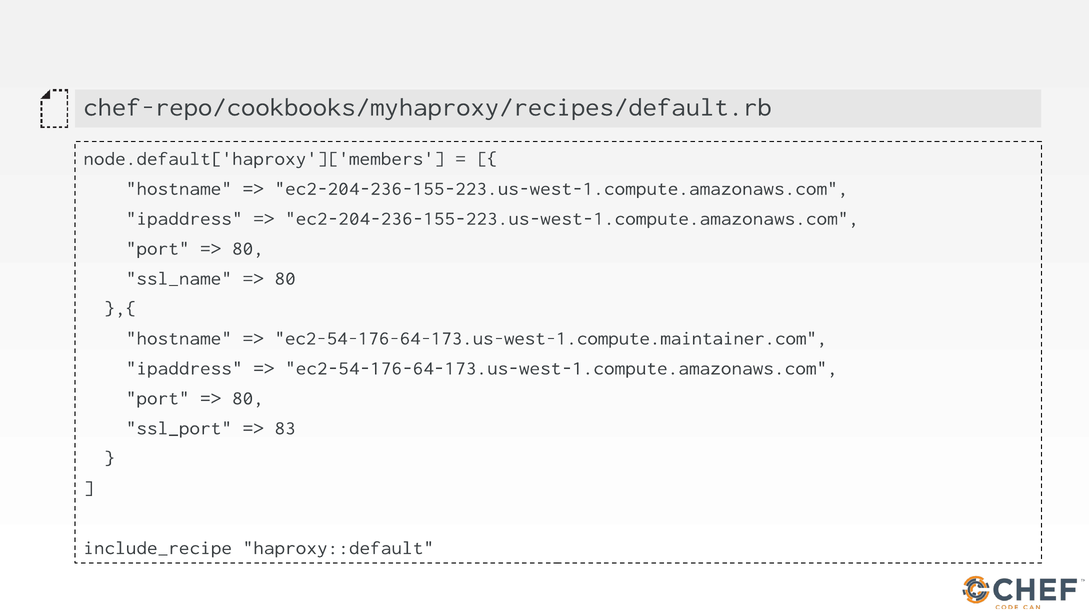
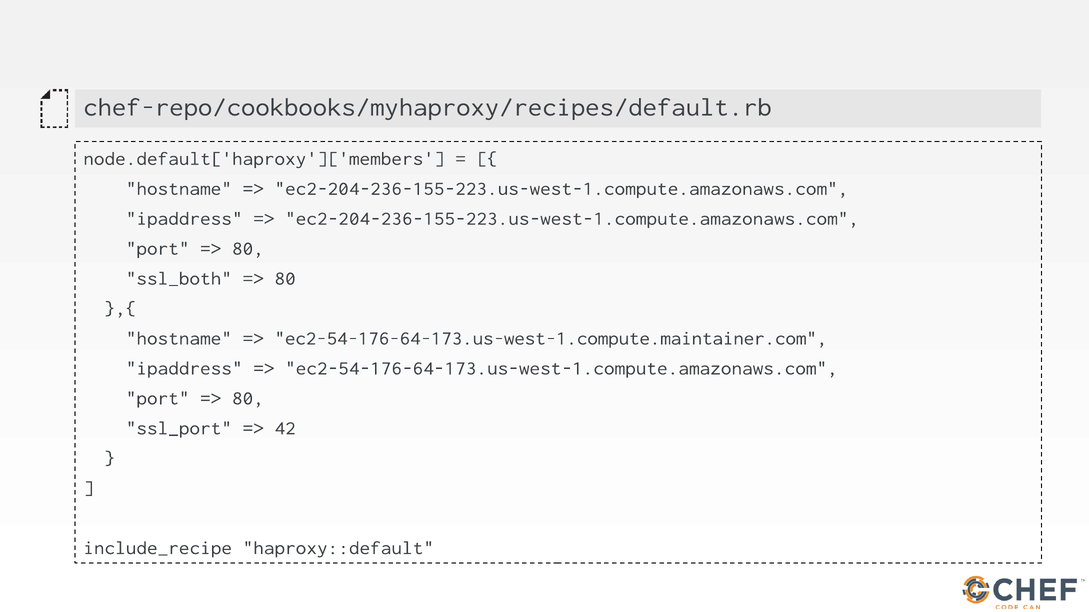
ssl_name: ssl_name -> ssl_both (179, 278)
83: 83 -> 42 (285, 428)
